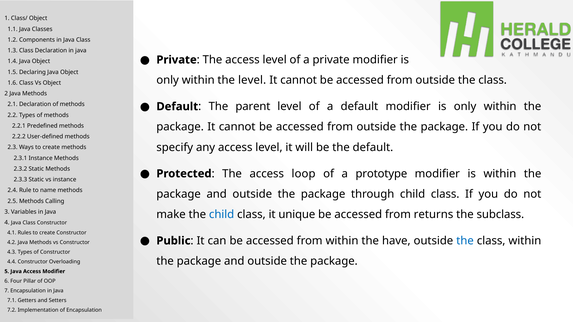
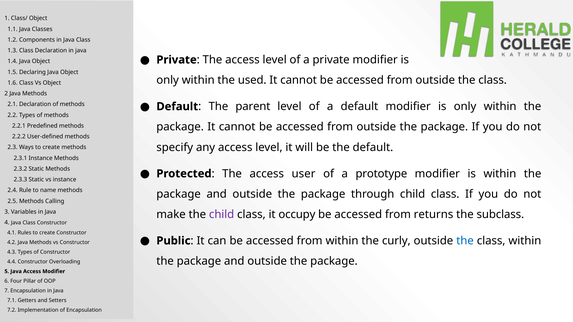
the level: level -> used (252, 80)
loop: loop -> user (304, 174)
child colour: blue -> purple (222, 215)
unique: unique -> occupy (297, 215)
have: have -> curly (396, 241)
